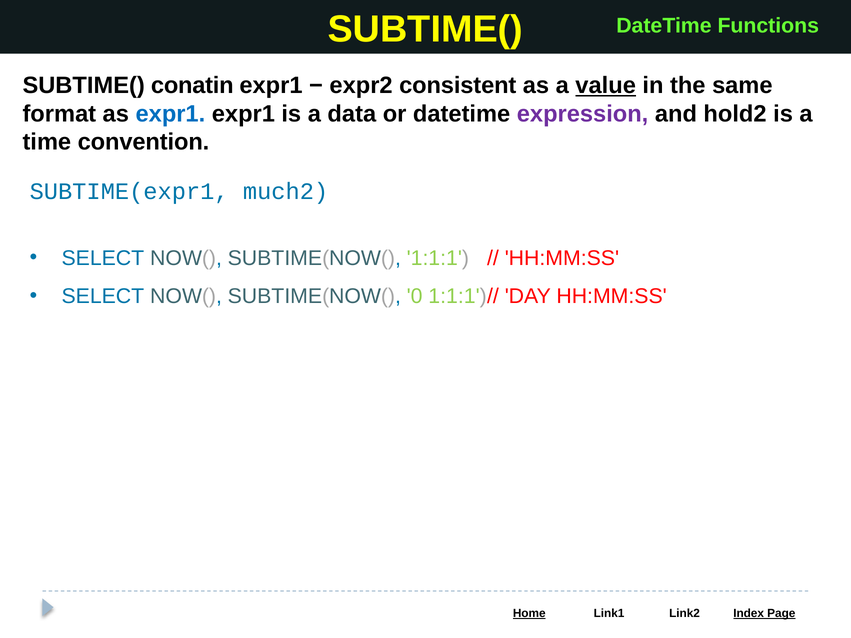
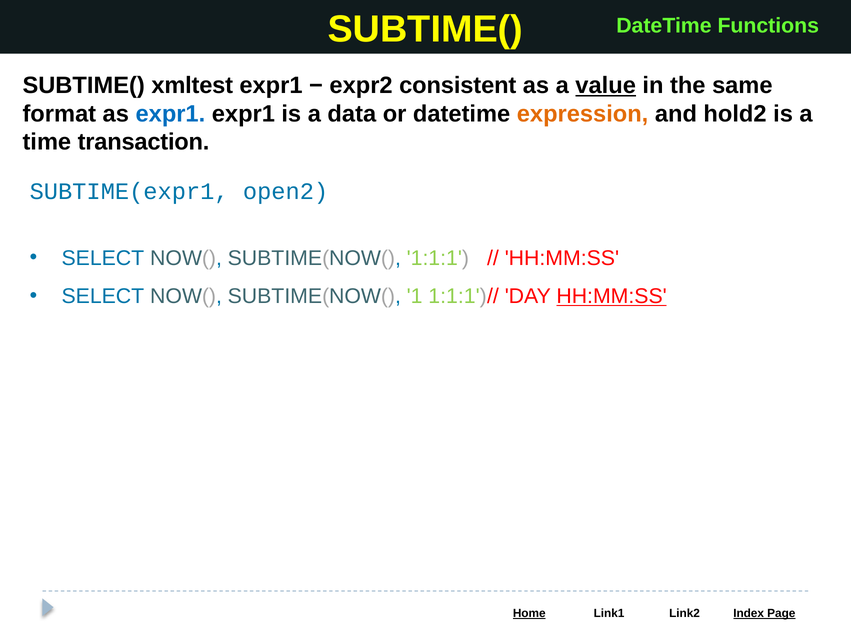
conatin: conatin -> xmltest (192, 85)
expression colour: purple -> orange (583, 114)
convention: convention -> transaction (144, 142)
much2: much2 -> open2 (286, 191)
0: 0 -> 1 (415, 296)
HH:MM:SS underline: none -> present (612, 296)
